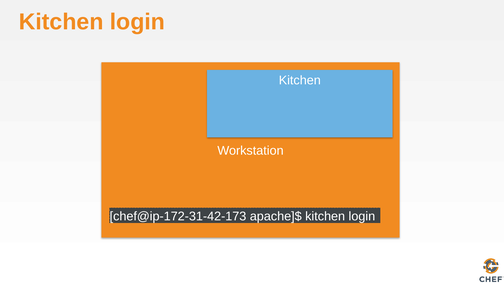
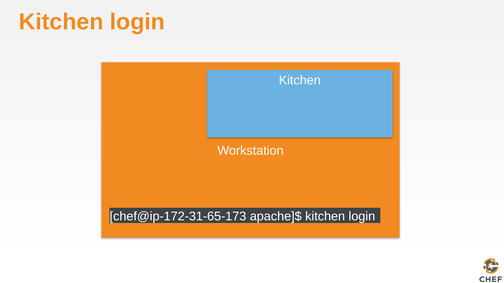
chef@ip-172-31-42-173: chef@ip-172-31-42-173 -> chef@ip-172-31-65-173 (178, 217)
